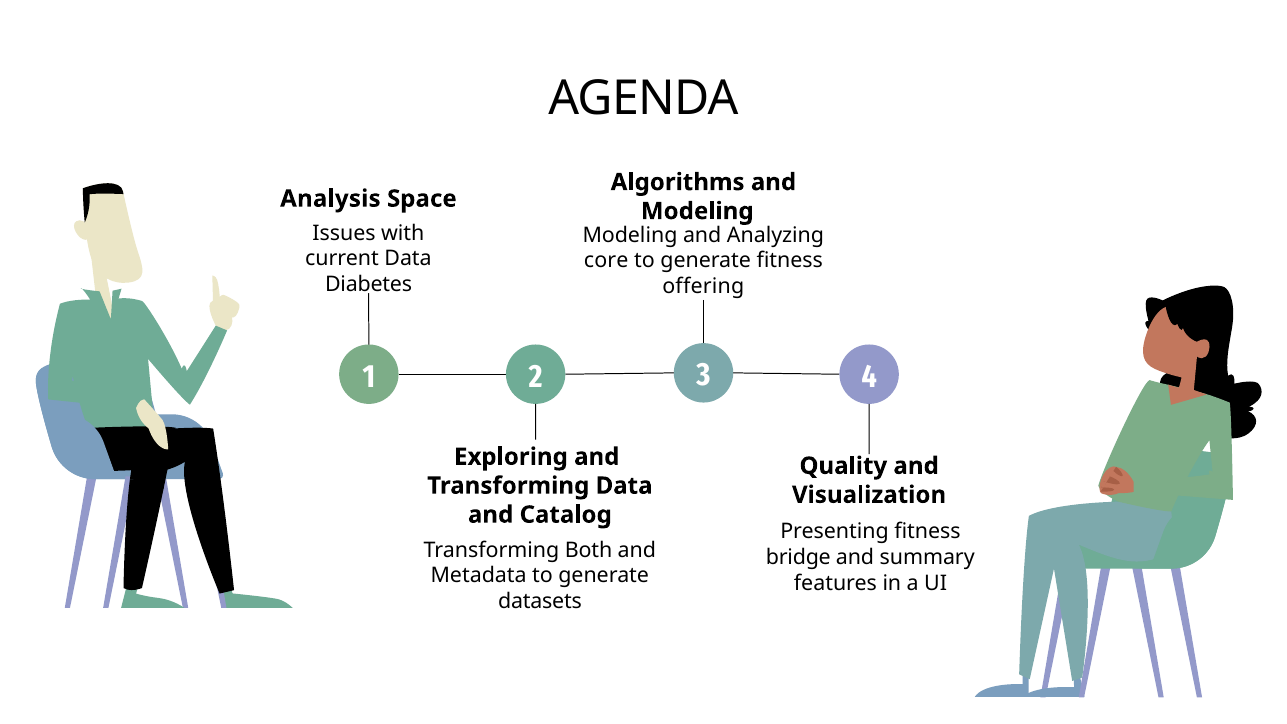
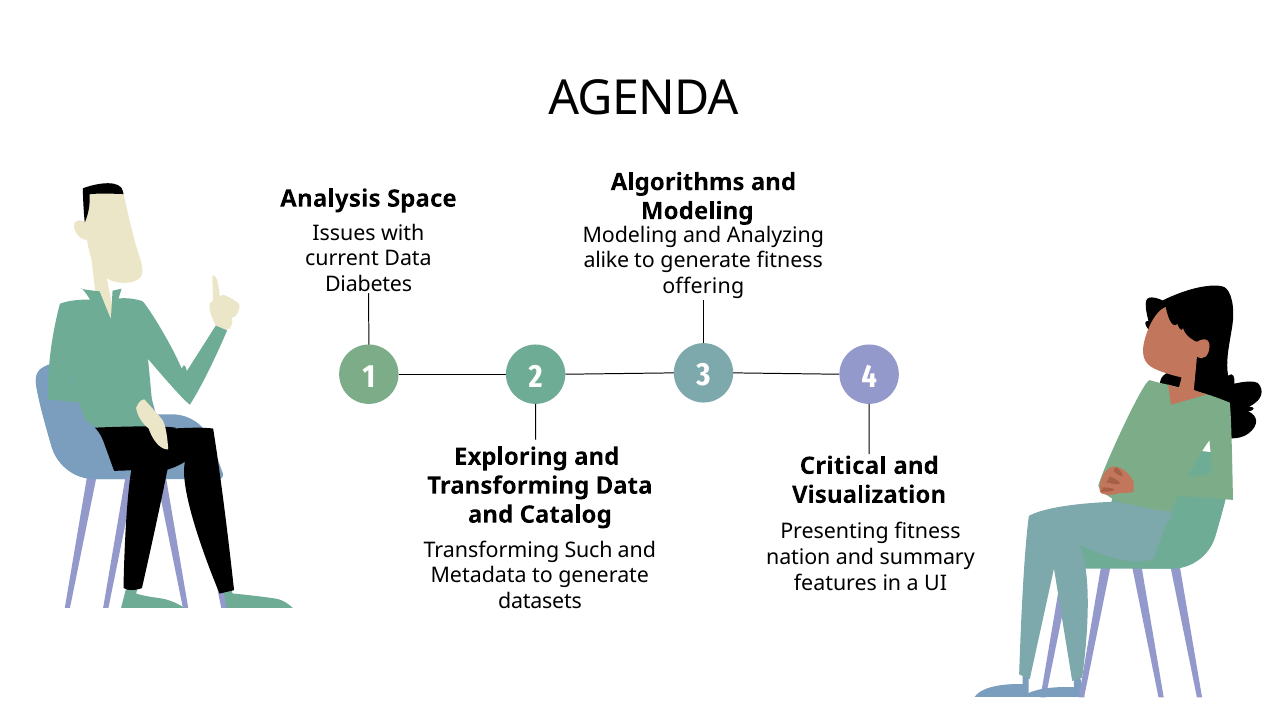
core: core -> alike (606, 261)
Quality: Quality -> Critical (843, 466)
Both: Both -> Such (589, 550)
bridge: bridge -> nation (798, 557)
